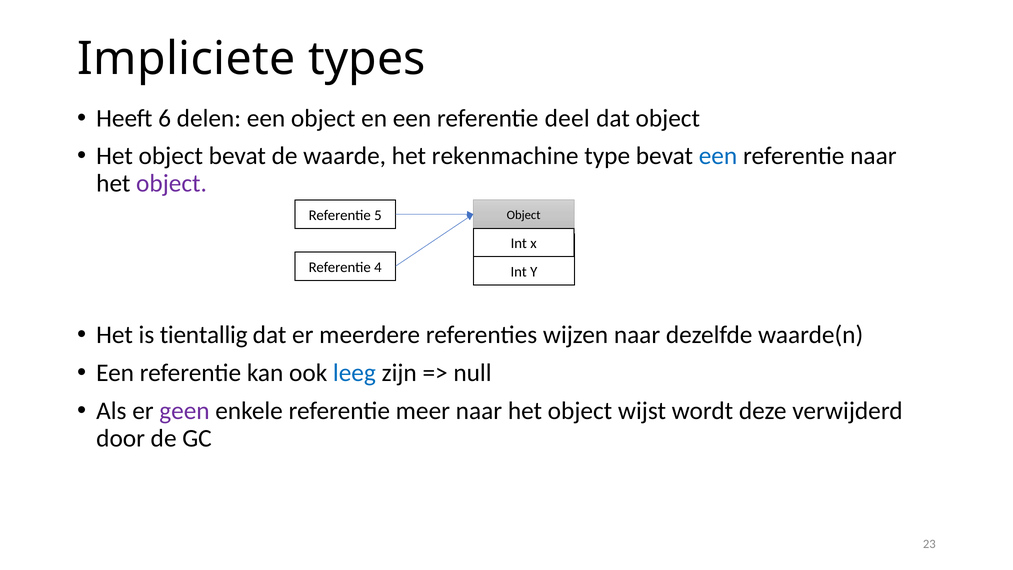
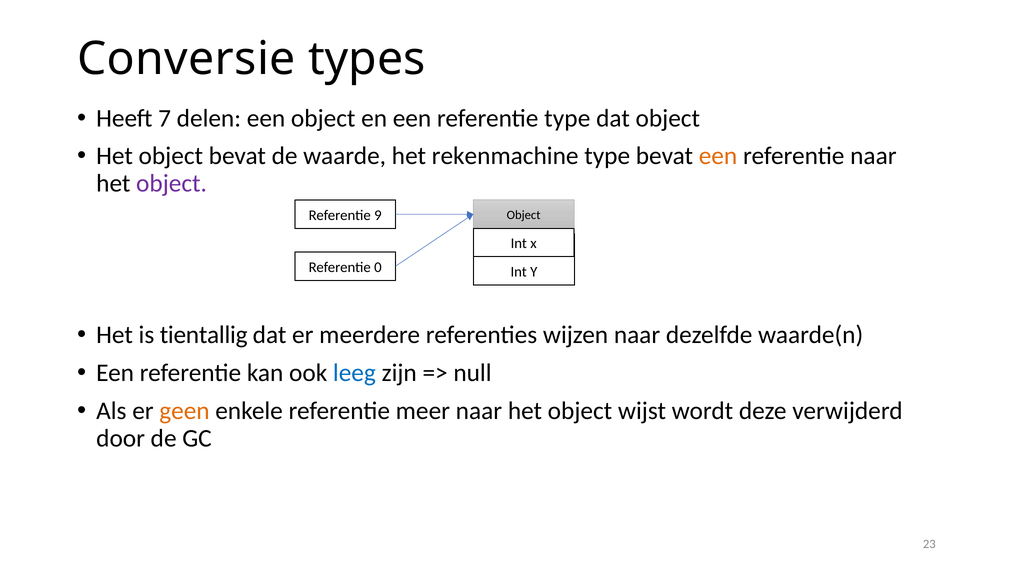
Impliciete: Impliciete -> Conversie (186, 59)
6: 6 -> 7 (165, 118)
referentie deel: deel -> type (567, 118)
een colour: blue -> orange (718, 156)
5: 5 -> 9 (378, 215)
4: 4 -> 0 (378, 267)
geen colour: purple -> orange (184, 411)
